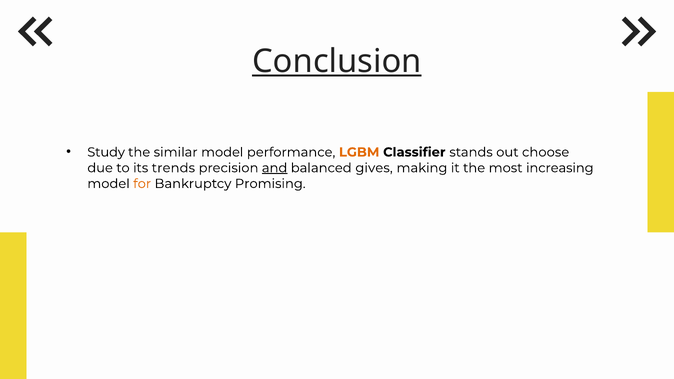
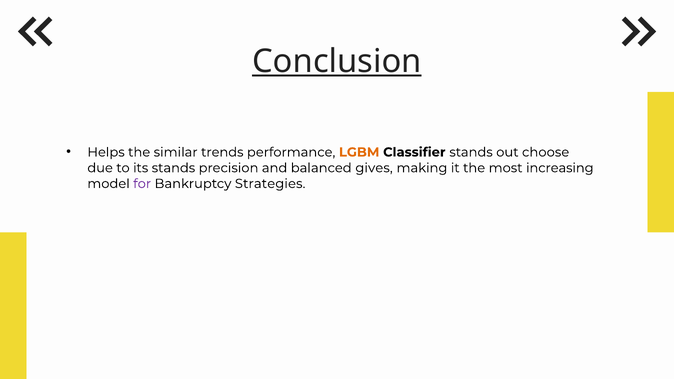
Study: Study -> Helps (106, 152)
similar model: model -> trends (222, 152)
its trends: trends -> stands (173, 168)
and underline: present -> none (275, 168)
for colour: orange -> purple (142, 184)
Promising: Promising -> Strategies (270, 184)
